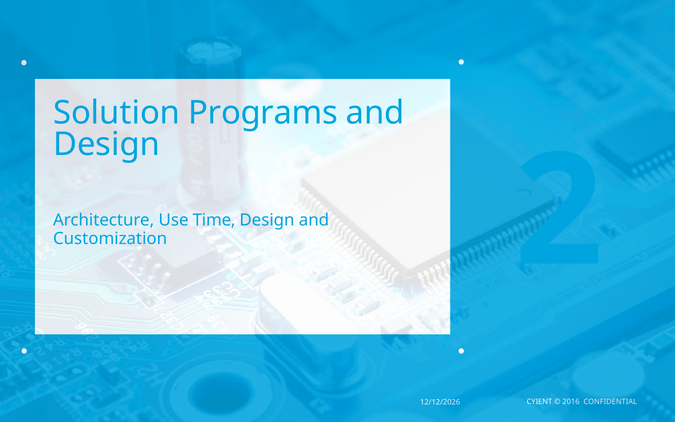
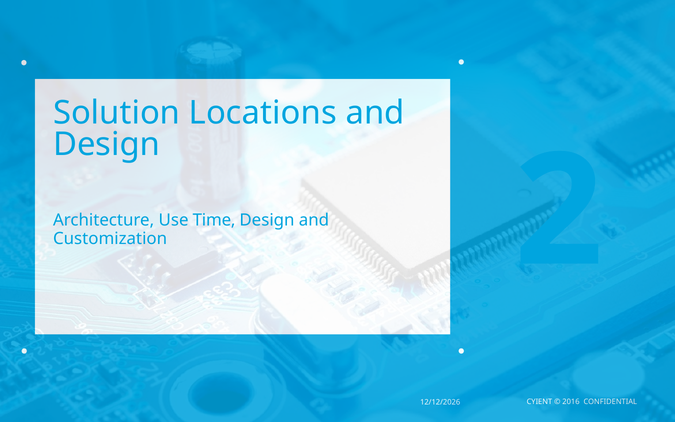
Programs: Programs -> Locations (263, 113)
